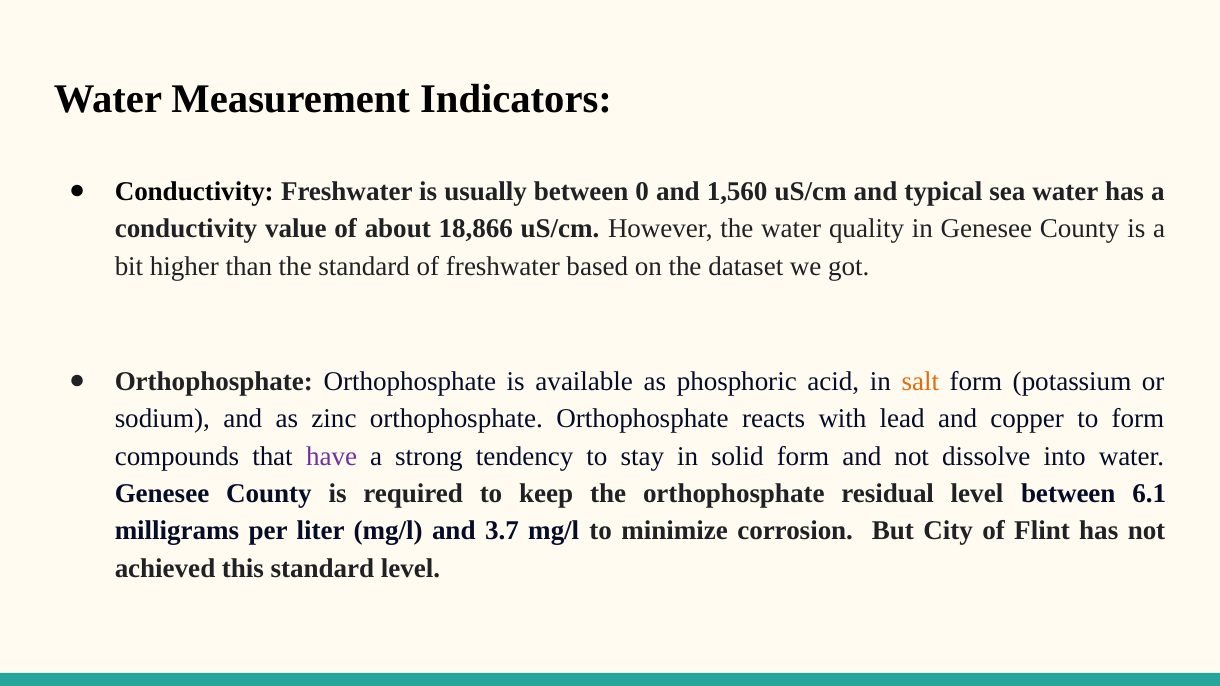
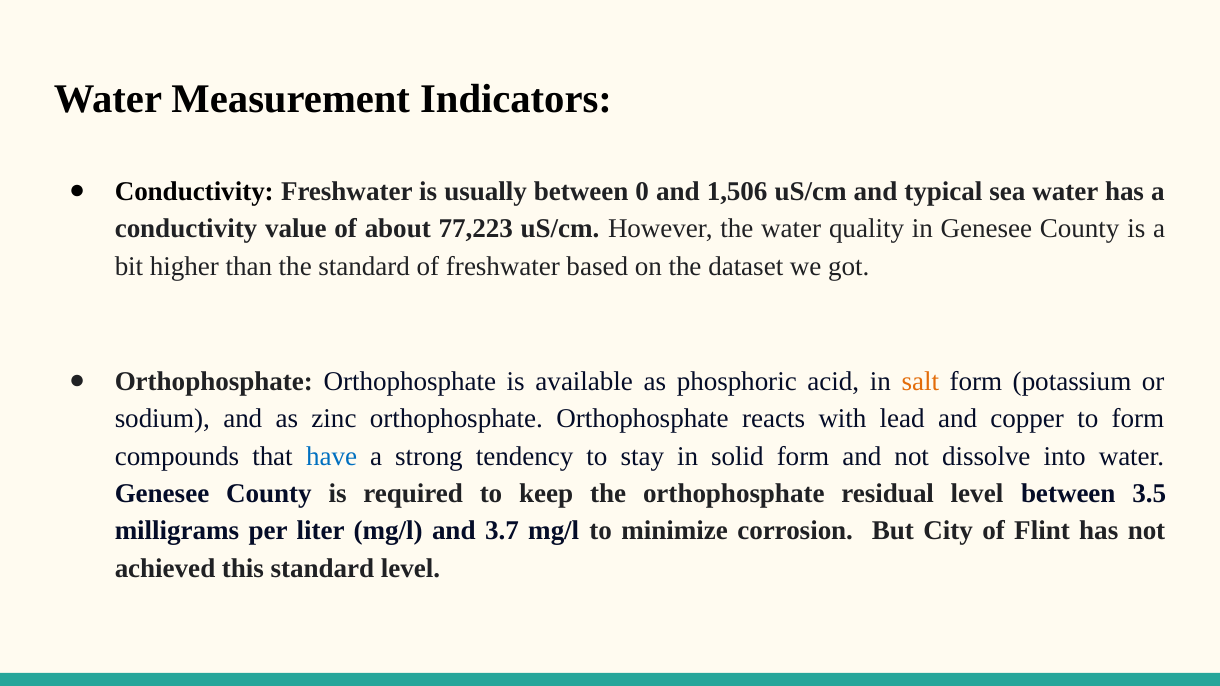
1,560: 1,560 -> 1,506 (737, 191)
18,866: 18,866 -> 77,223 (476, 229)
have colour: purple -> blue (332, 456)
6.1: 6.1 -> 3.5 (1149, 494)
